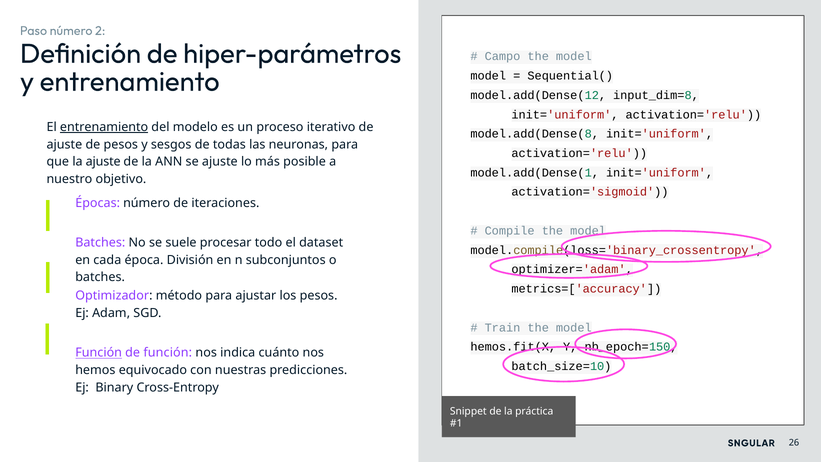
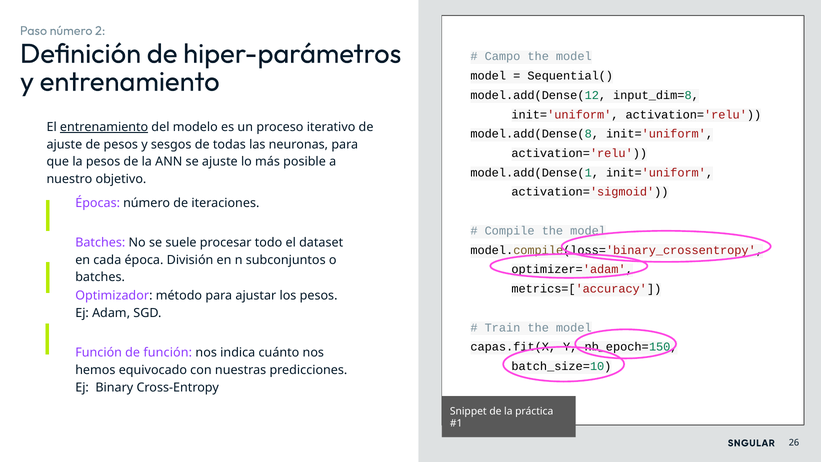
la ajuste: ajuste -> pesos (103, 162)
hemos.fit(X: hemos.fit(X -> capas.fit(X (513, 347)
Función underline: present -> none (99, 353)
